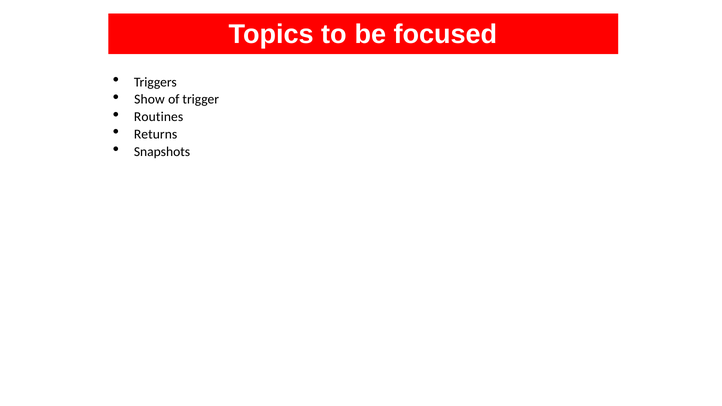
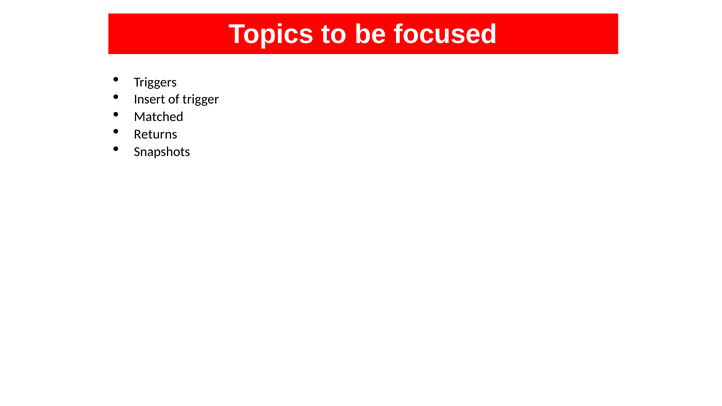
Show: Show -> Insert (150, 99)
Routines: Routines -> Matched (159, 117)
